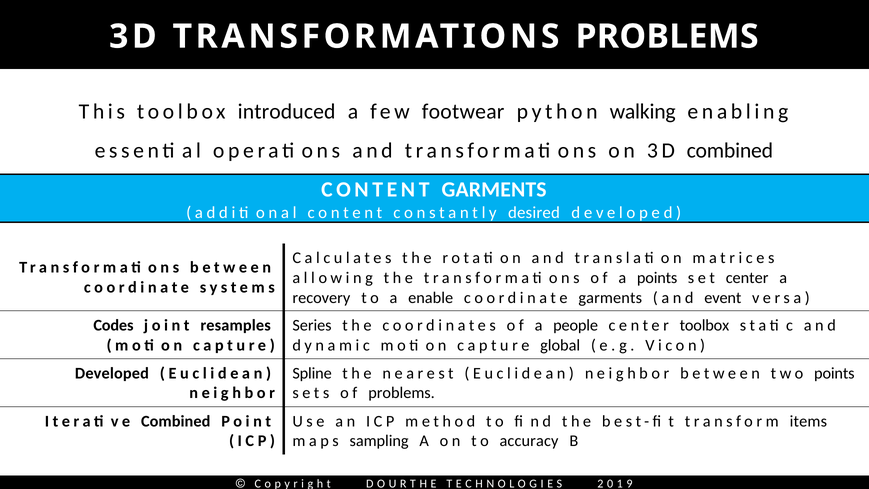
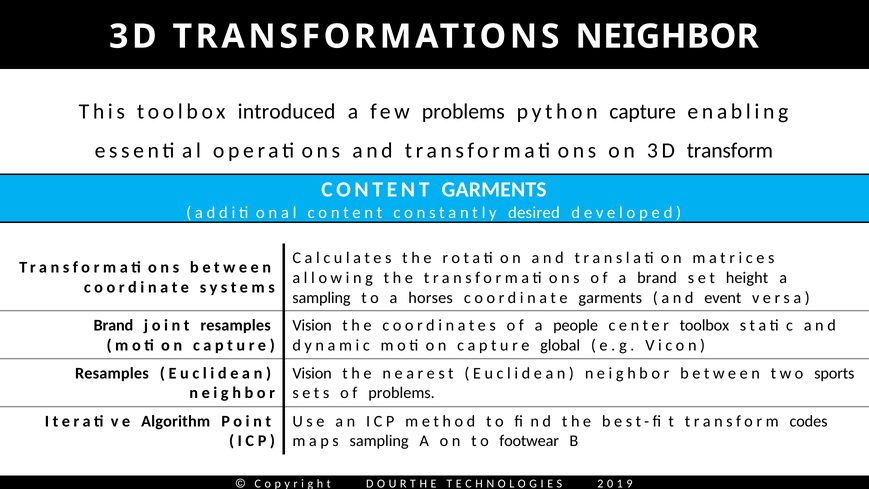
TRANSFORMATIONS PROBLEMS: PROBLEMS -> NEIGHBOR (667, 37)
few footwear: footwear -> problems (463, 111)
python walking: walking -> capture (643, 111)
3D combined: combined -> transform (730, 150)
a points: points -> brand (657, 278)
set center: center -> height (747, 278)
recovery: recovery -> sampling (321, 298)
enable: enable -> horses (431, 298)
Codes: Codes -> Brand (113, 325)
Series: Series -> Vision (312, 325)
Developed: Developed -> Resamples (112, 373)
Spline: Spline -> Vision (312, 373)
two points: points -> sports (834, 373)
Combined: Combined -> Algorithm (176, 421)
items: items -> codes (809, 421)
accuracy: accuracy -> footwear (529, 441)
